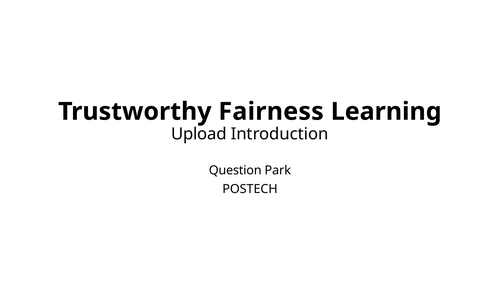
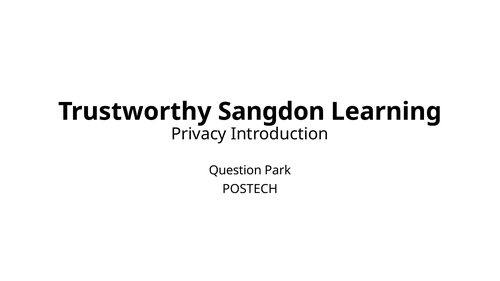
Fairness: Fairness -> Sangdon (271, 112)
Upload: Upload -> Privacy (199, 134)
